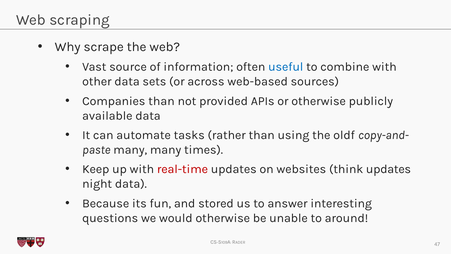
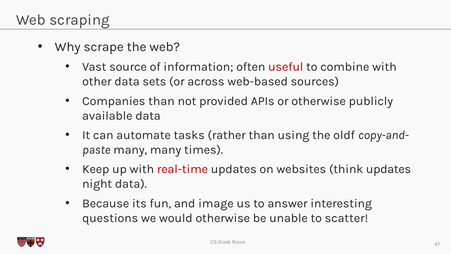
useful colour: blue -> red (286, 67)
stored: stored -> image (216, 203)
around: around -> scatter (346, 218)
